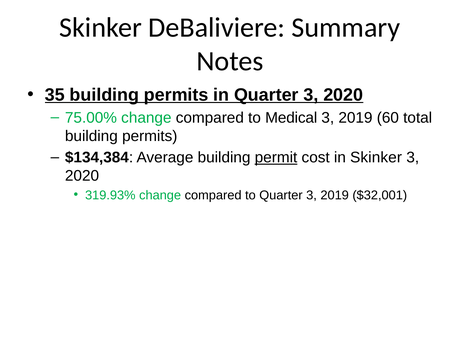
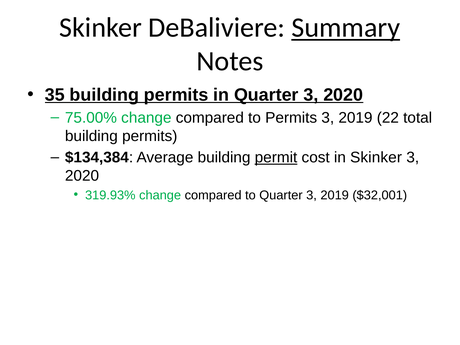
Summary underline: none -> present (346, 28)
to Medical: Medical -> Permits (291, 118)
60: 60 -> 22 (388, 118)
